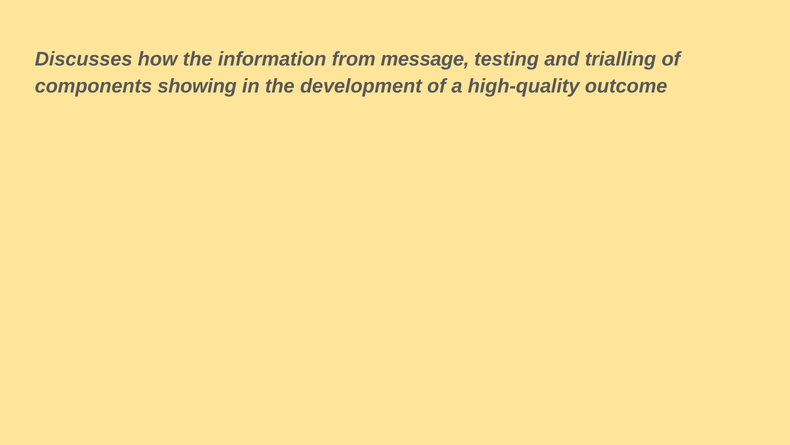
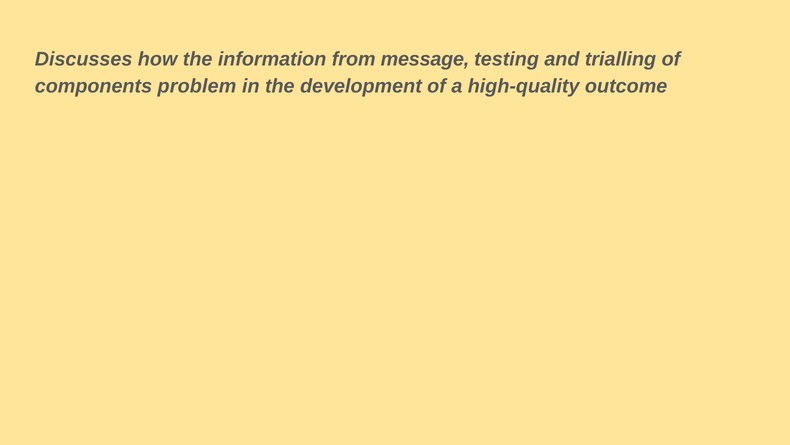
showing: showing -> problem (197, 86)
